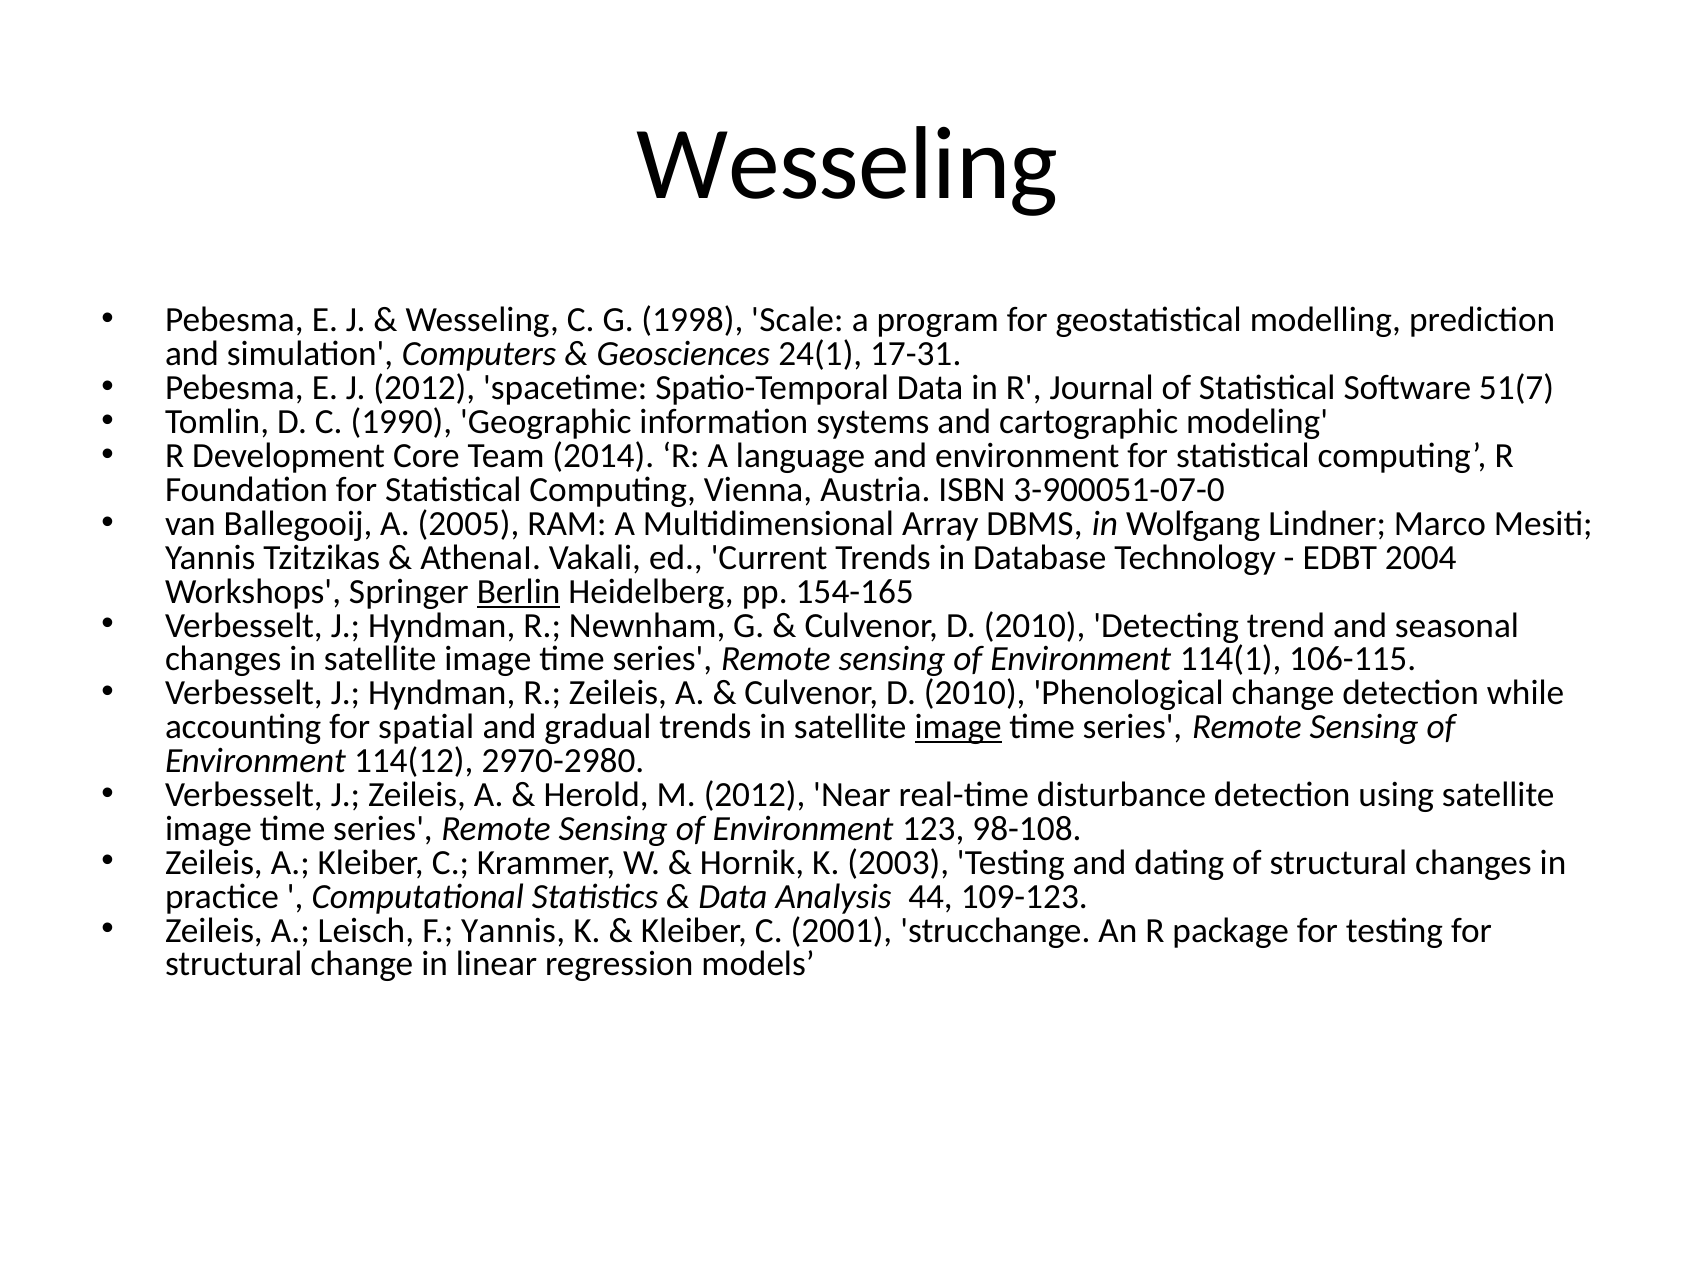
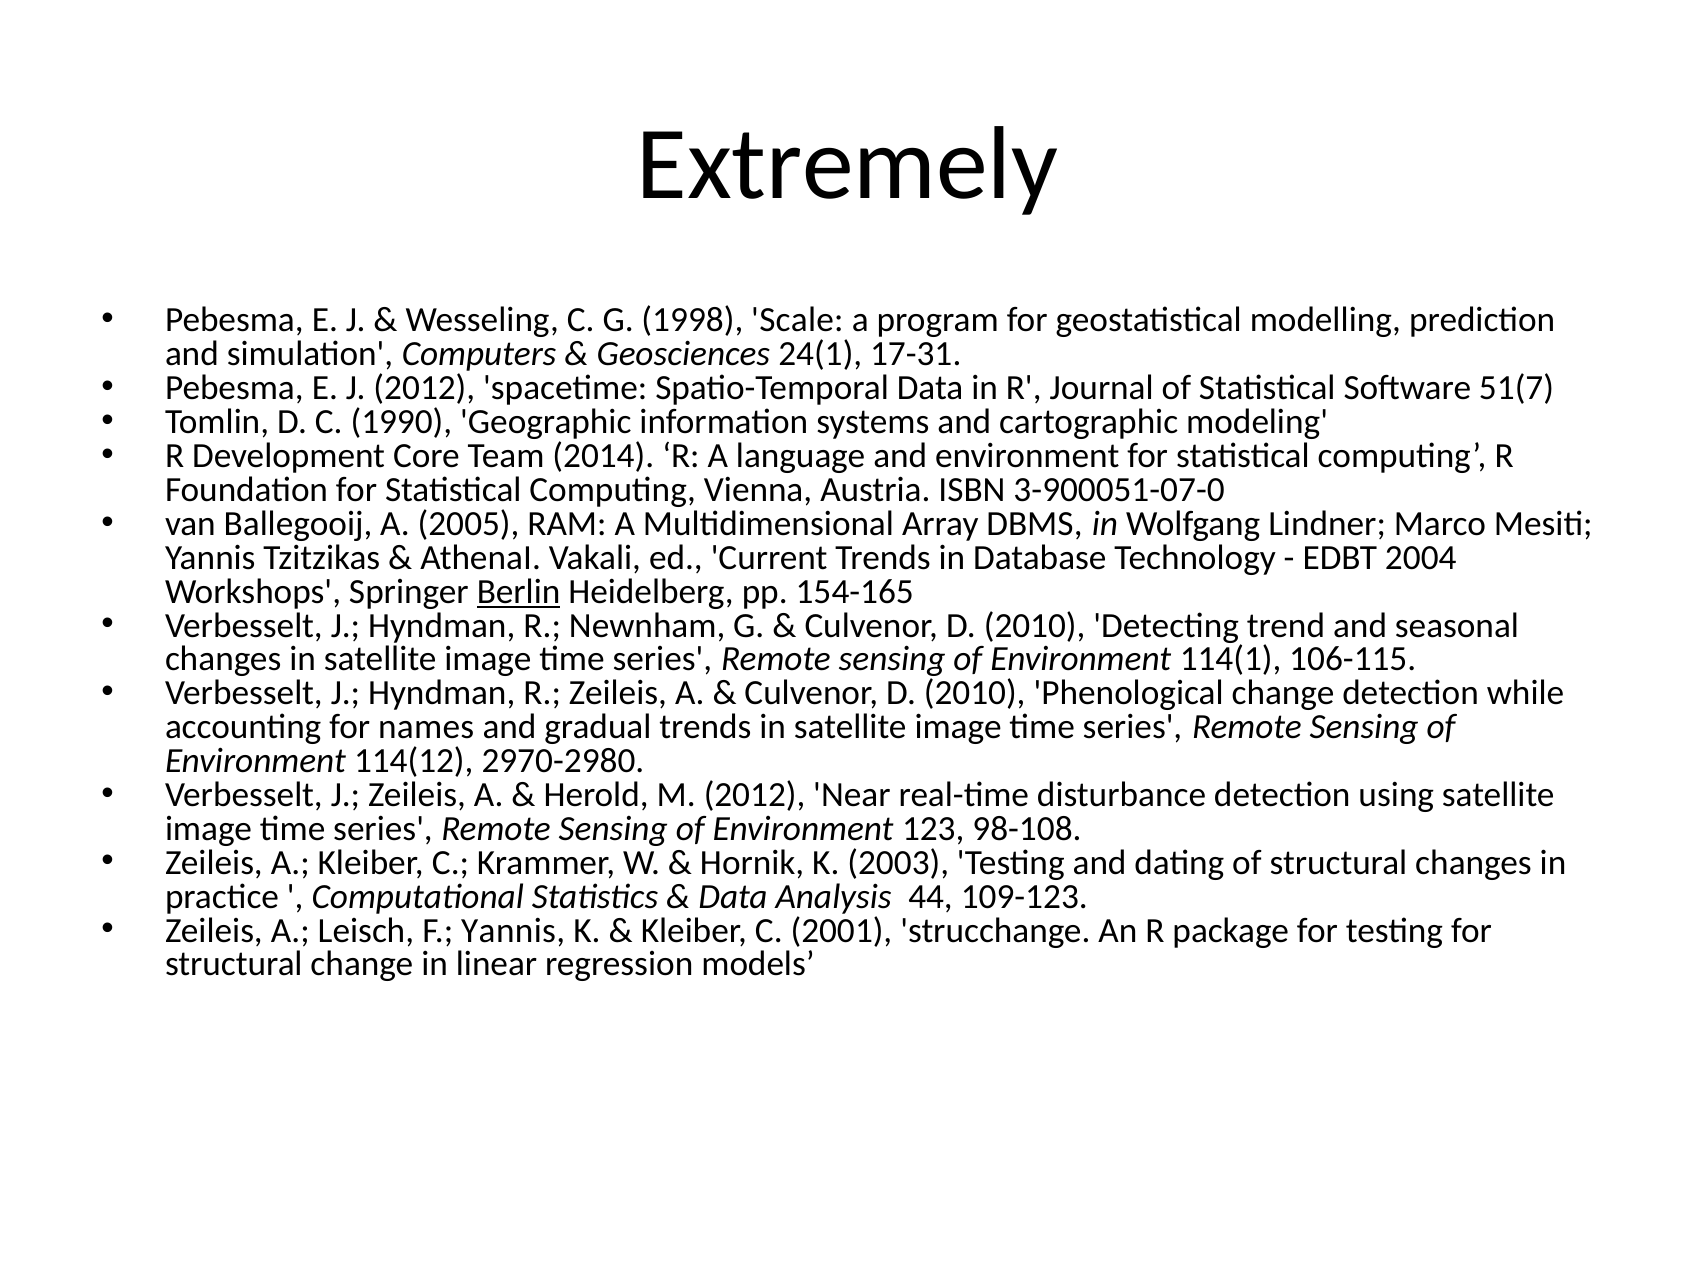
Wesseling: Wesseling -> Extremely (847, 164)
spatial: spatial -> names (426, 727)
image underline: present -> none (958, 727)
